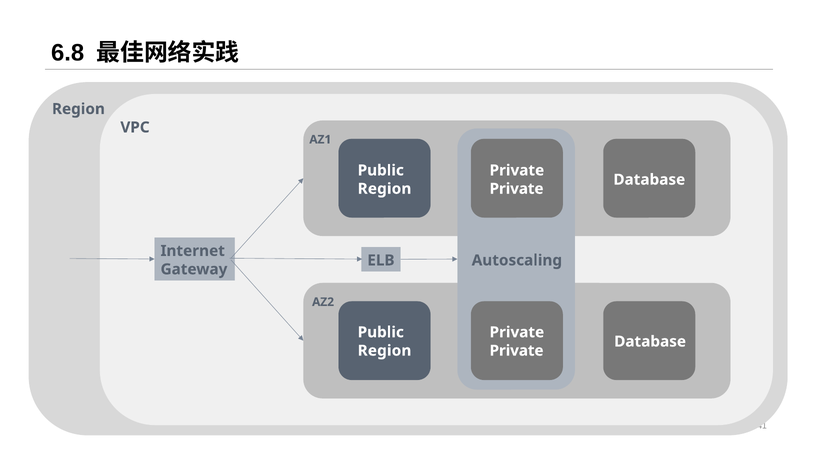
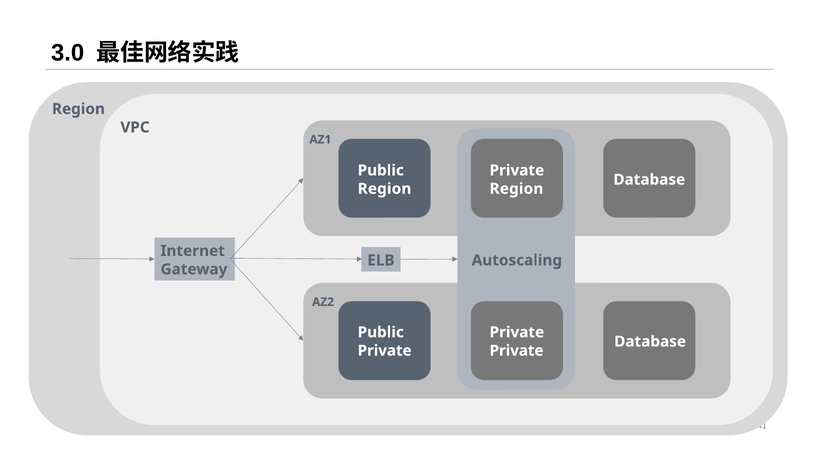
6.8: 6.8 -> 3.0 (68, 53)
Private: Private -> Region (516, 189)
Region: Region -> Private (385, 351)
